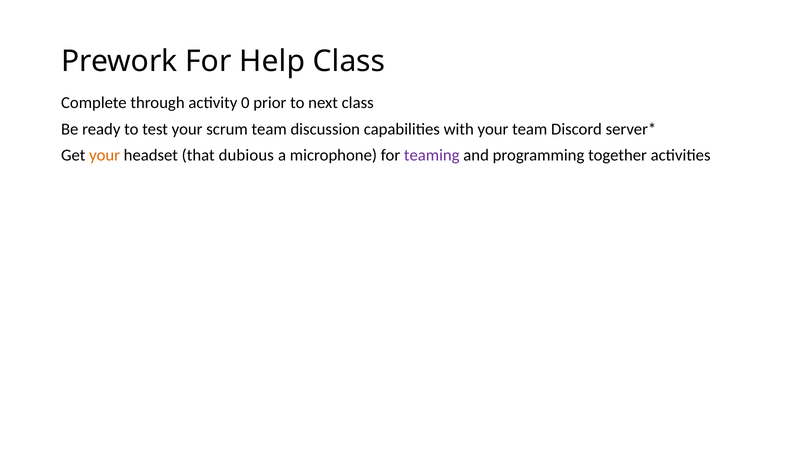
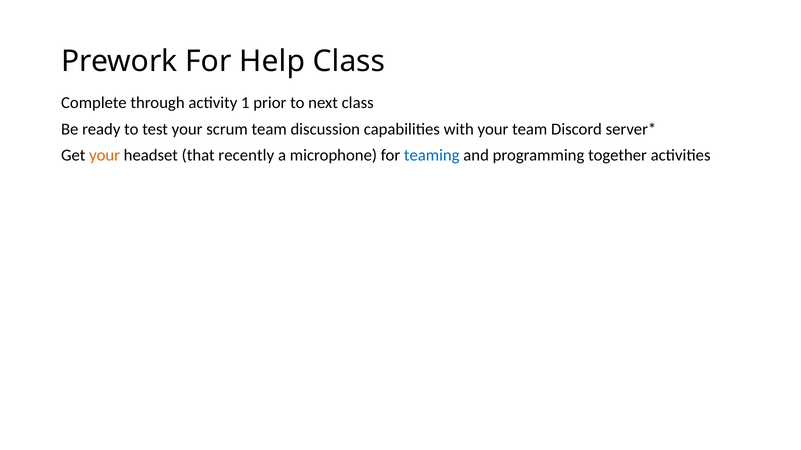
0: 0 -> 1 (245, 103)
dubious: dubious -> recently (246, 156)
teaming colour: purple -> blue (432, 156)
